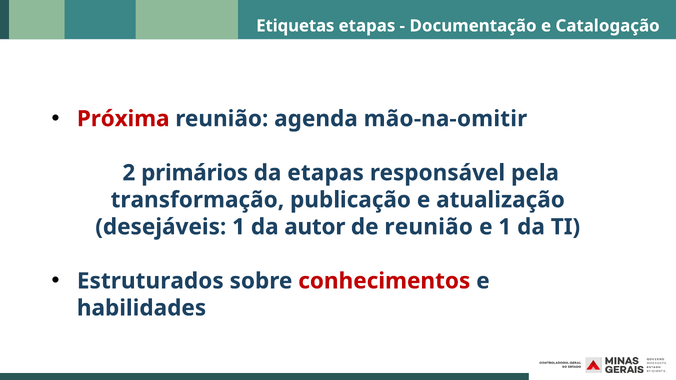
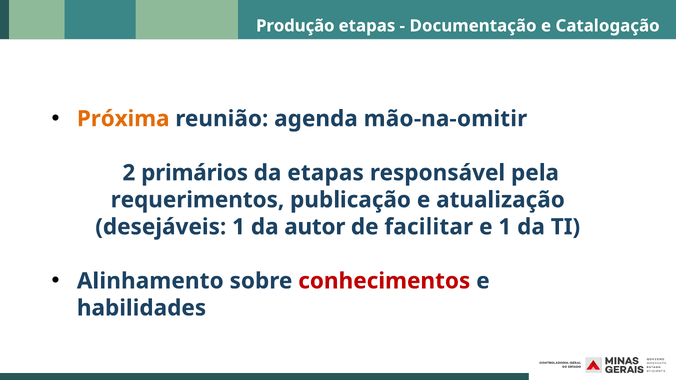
Etiquetas: Etiquetas -> Produção (295, 26)
Próxima colour: red -> orange (123, 119)
transformação: transformação -> requerimentos (197, 200)
de reunião: reunião -> facilitar (429, 227)
Estruturados: Estruturados -> Alinhamento (150, 281)
